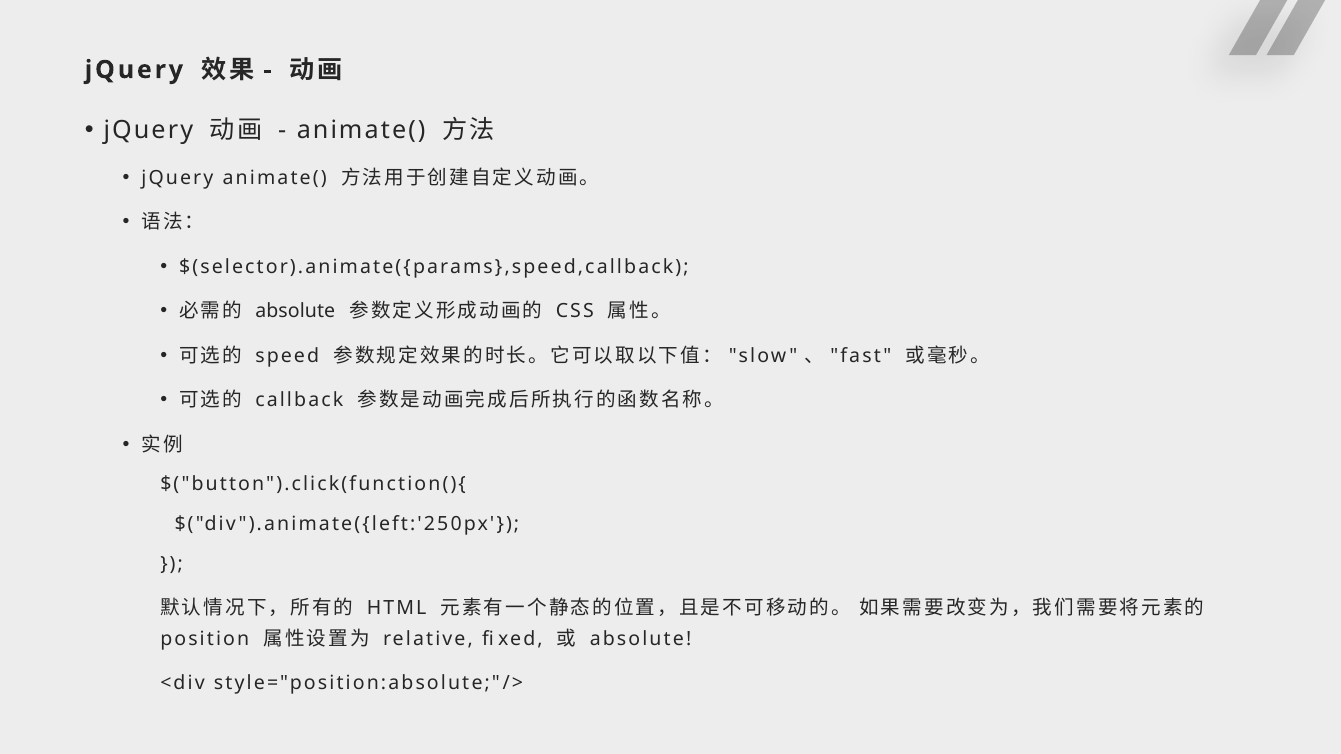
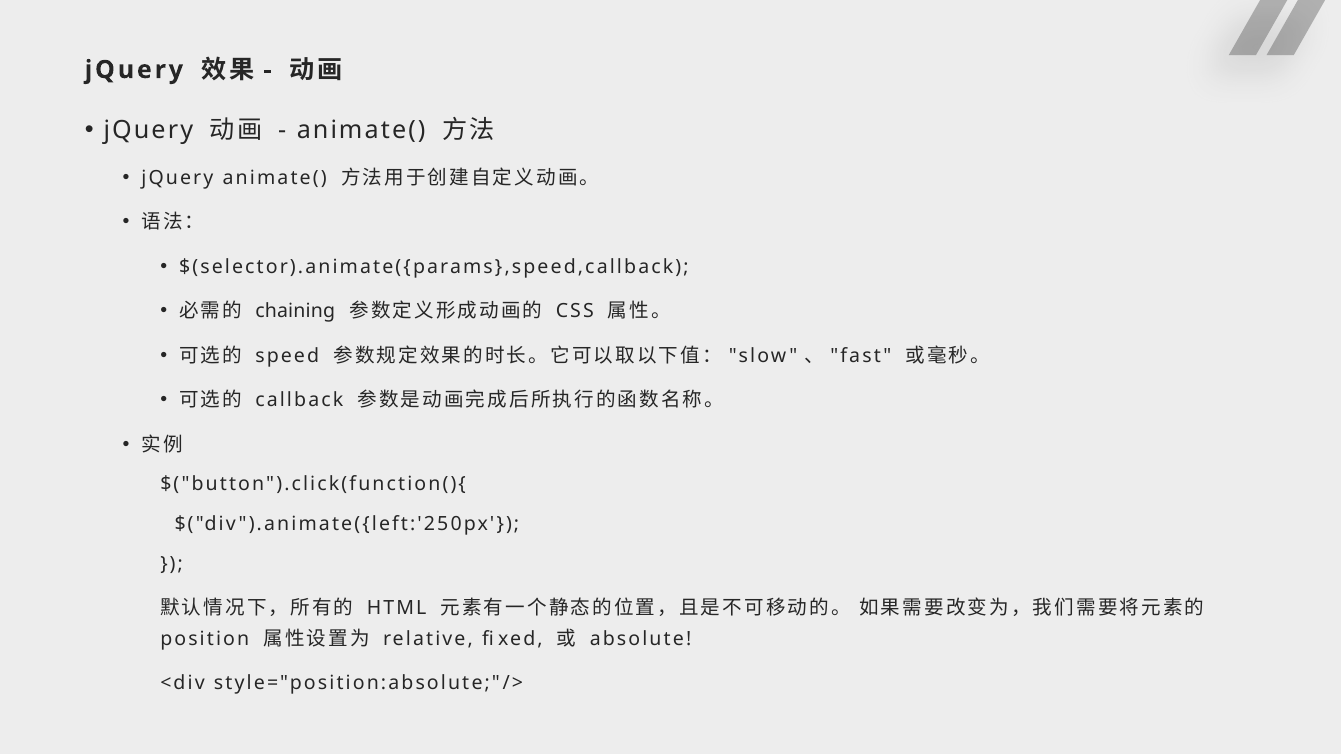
absolute: absolute -> chaining (295, 311)
